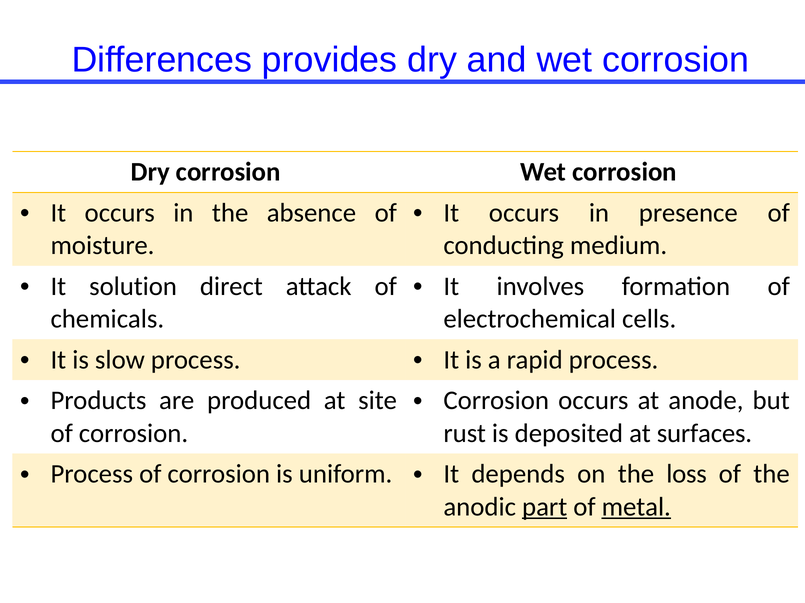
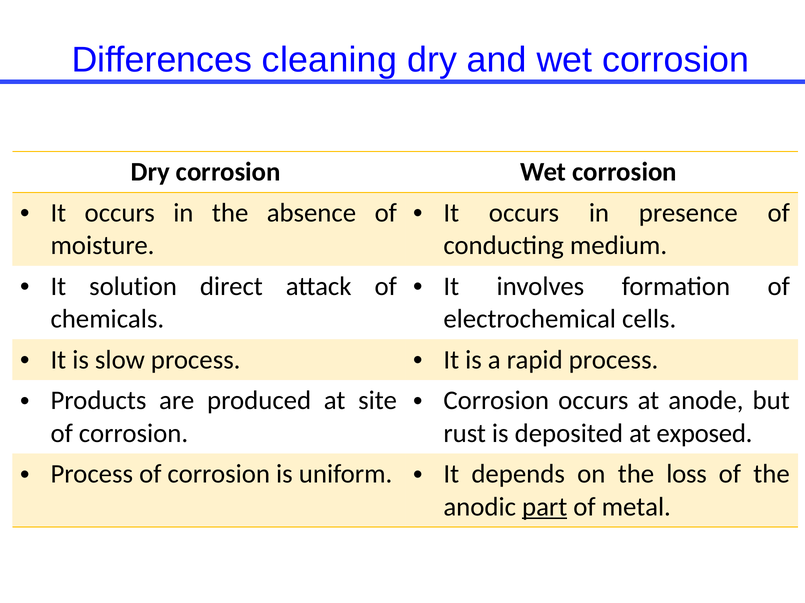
provides: provides -> cleaning (329, 60)
surfaces: surfaces -> exposed (704, 434)
metal underline: present -> none (636, 507)
